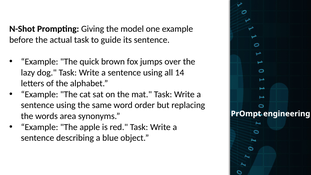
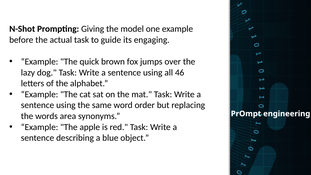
its sentence: sentence -> engaging (152, 40)
14: 14 -> 46 (180, 73)
